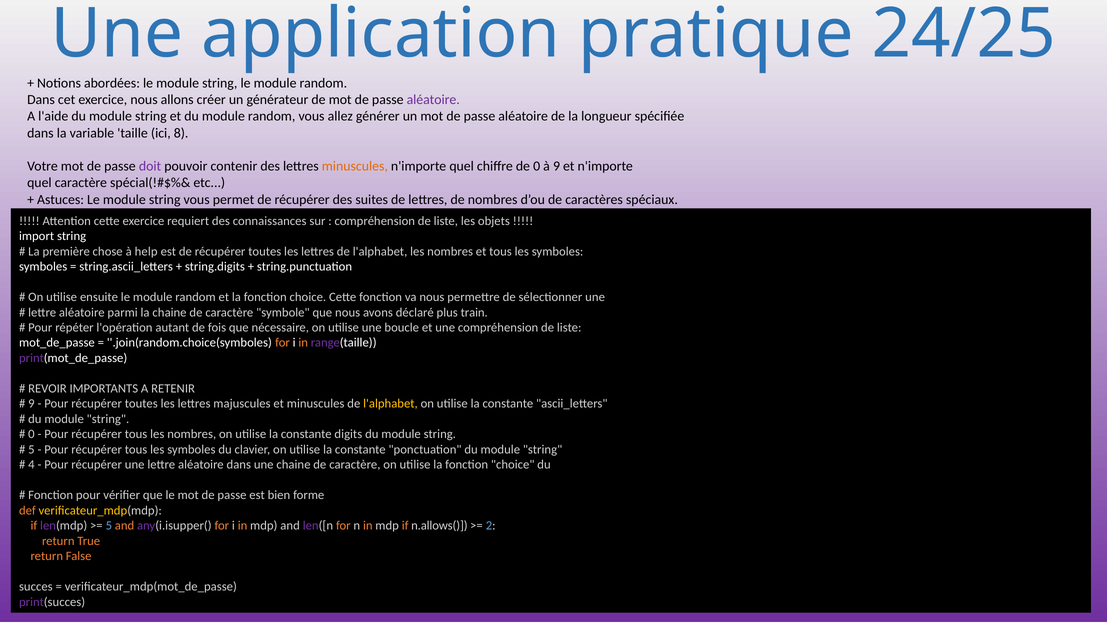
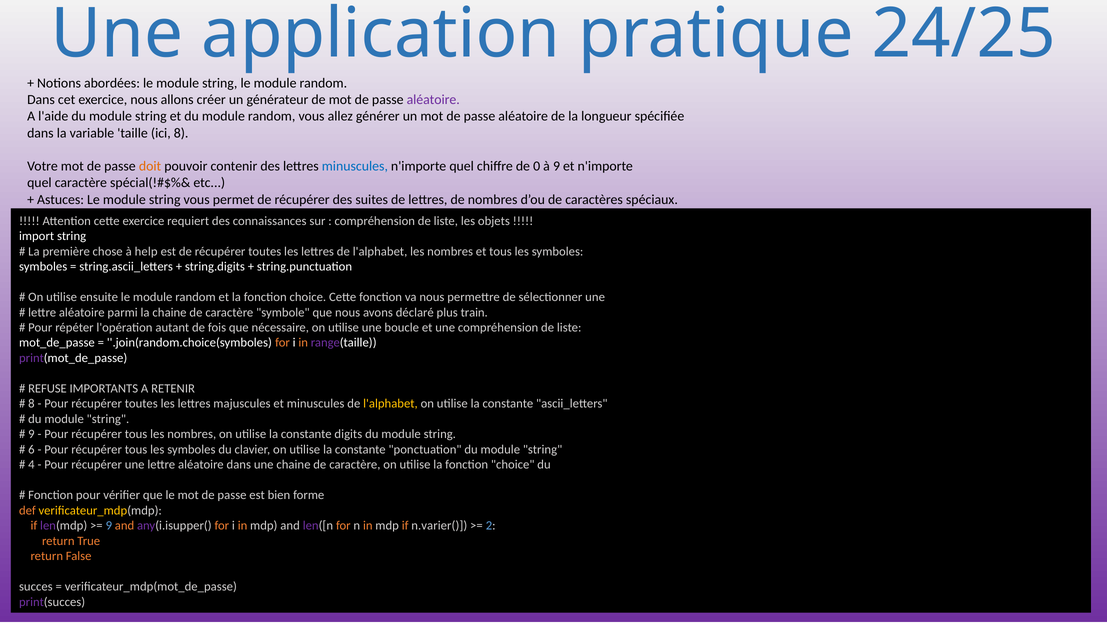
doit colour: purple -> orange (150, 166)
minuscules colour: orange -> blue (355, 166)
REVOIR: REVOIR -> REFUSE (47, 388)
9: 9 -> 8 (31, 404)
0: 0 -> 9 (31, 434)
5: 5 -> 6 (31, 449)
5: 5 -> 9 (109, 525)
n.allows(: n.allows( -> n.varier( (439, 525)
